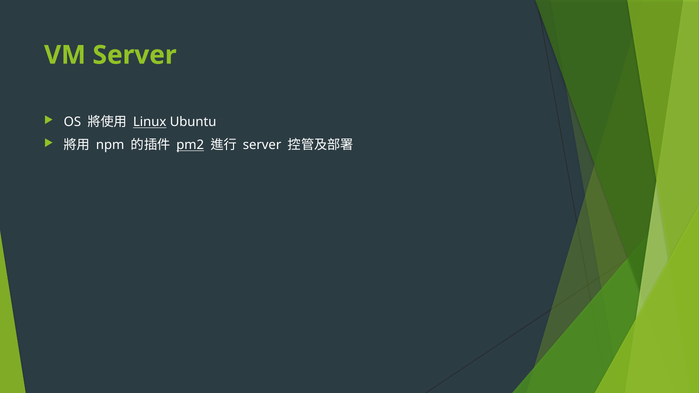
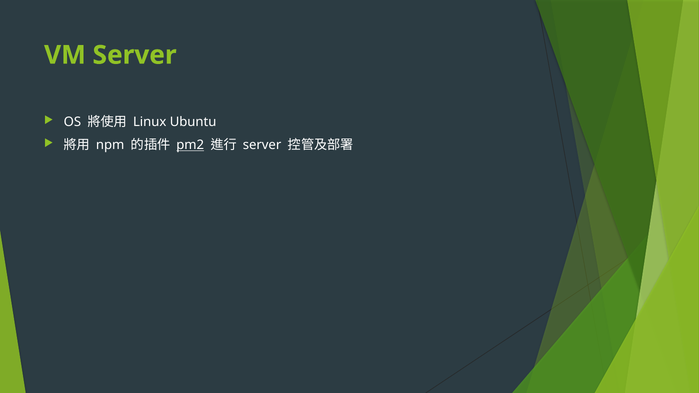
Linux underline: present -> none (150, 122)
